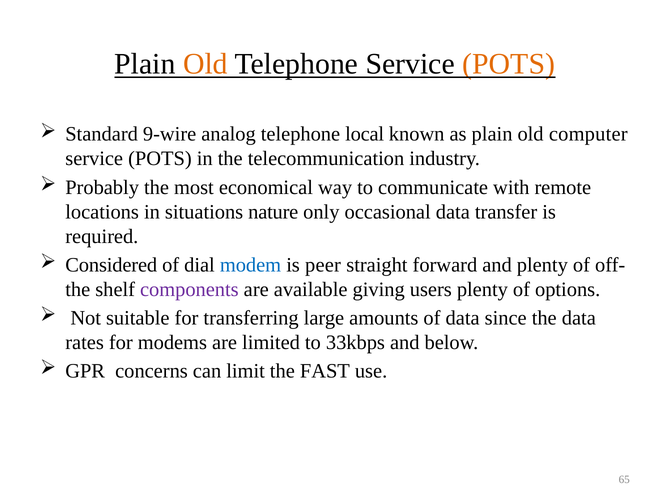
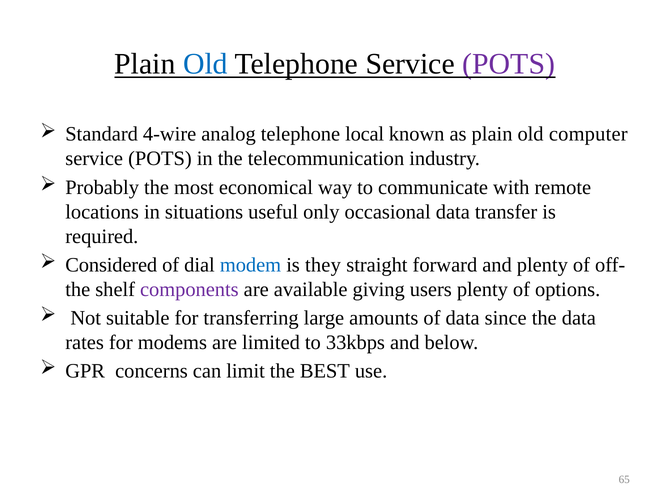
Old colour: orange -> blue (205, 64)
POTS colour: orange -> purple (509, 64)
9-wire: 9-wire -> 4-wire (170, 134)
nature: nature -> useful (273, 212)
peer: peer -> they (323, 265)
FAST: FAST -> BEST (325, 371)
